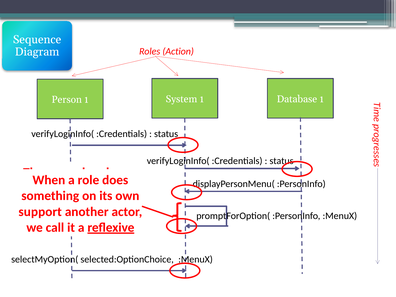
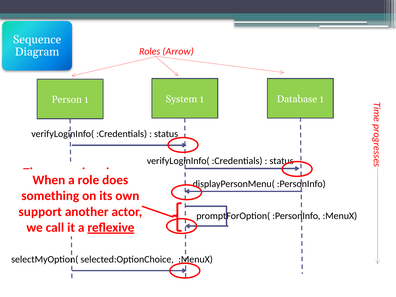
Roles Action: Action -> Arrow (178, 51)
